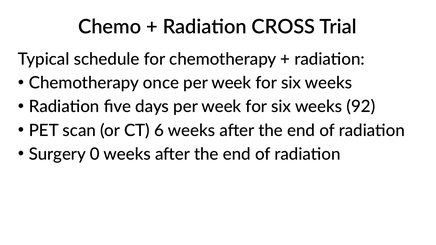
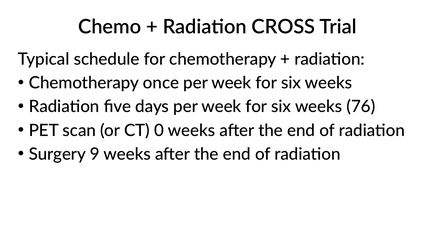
92: 92 -> 76 (361, 107)
6: 6 -> 0 (159, 131)
0: 0 -> 9 (95, 154)
